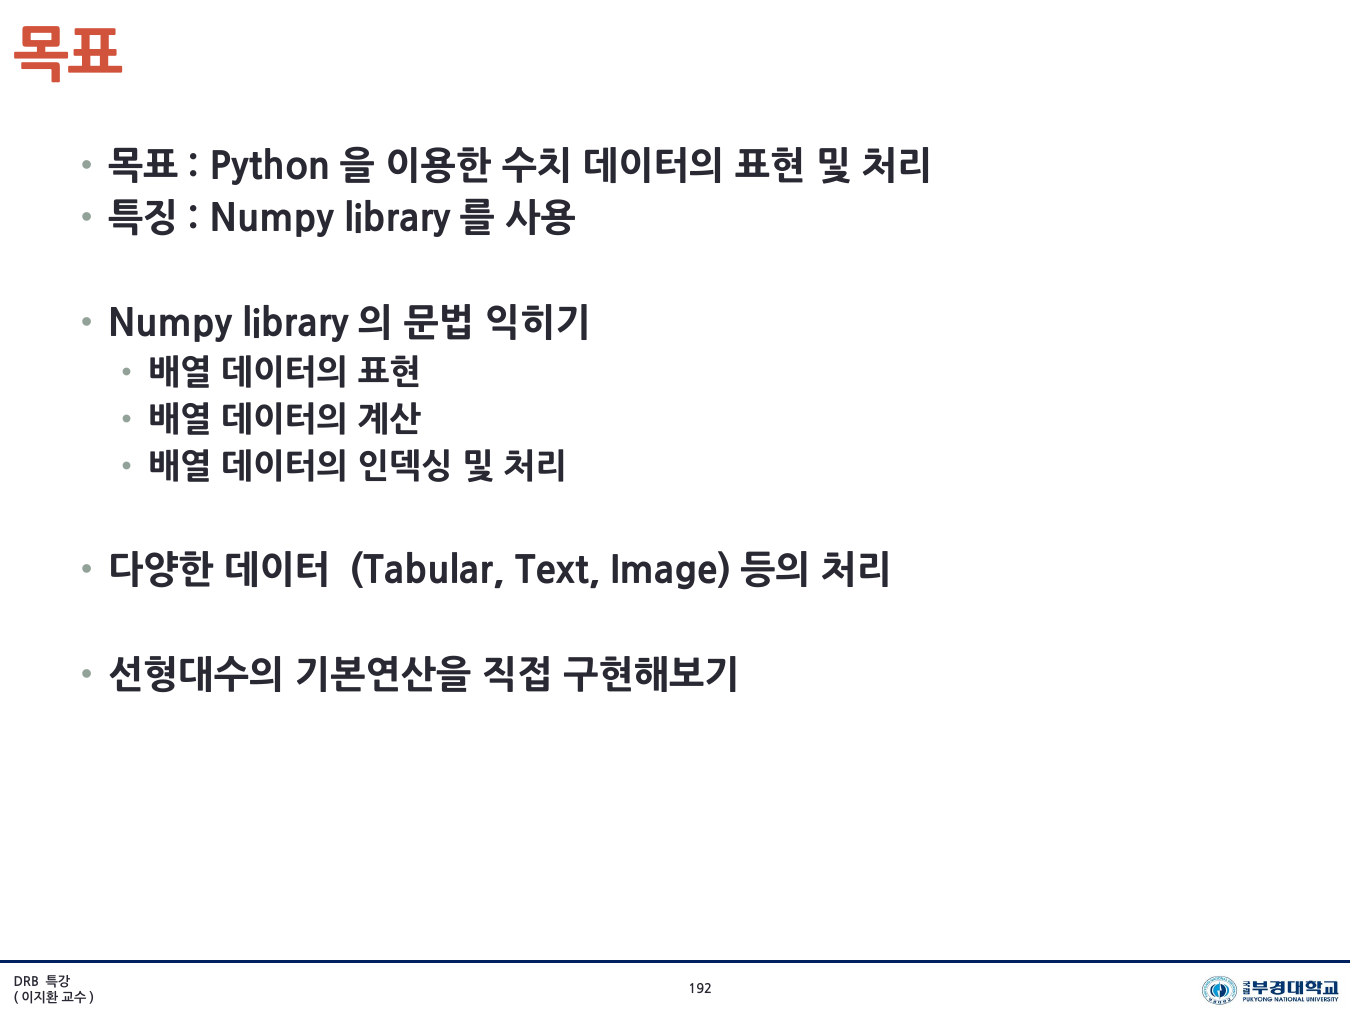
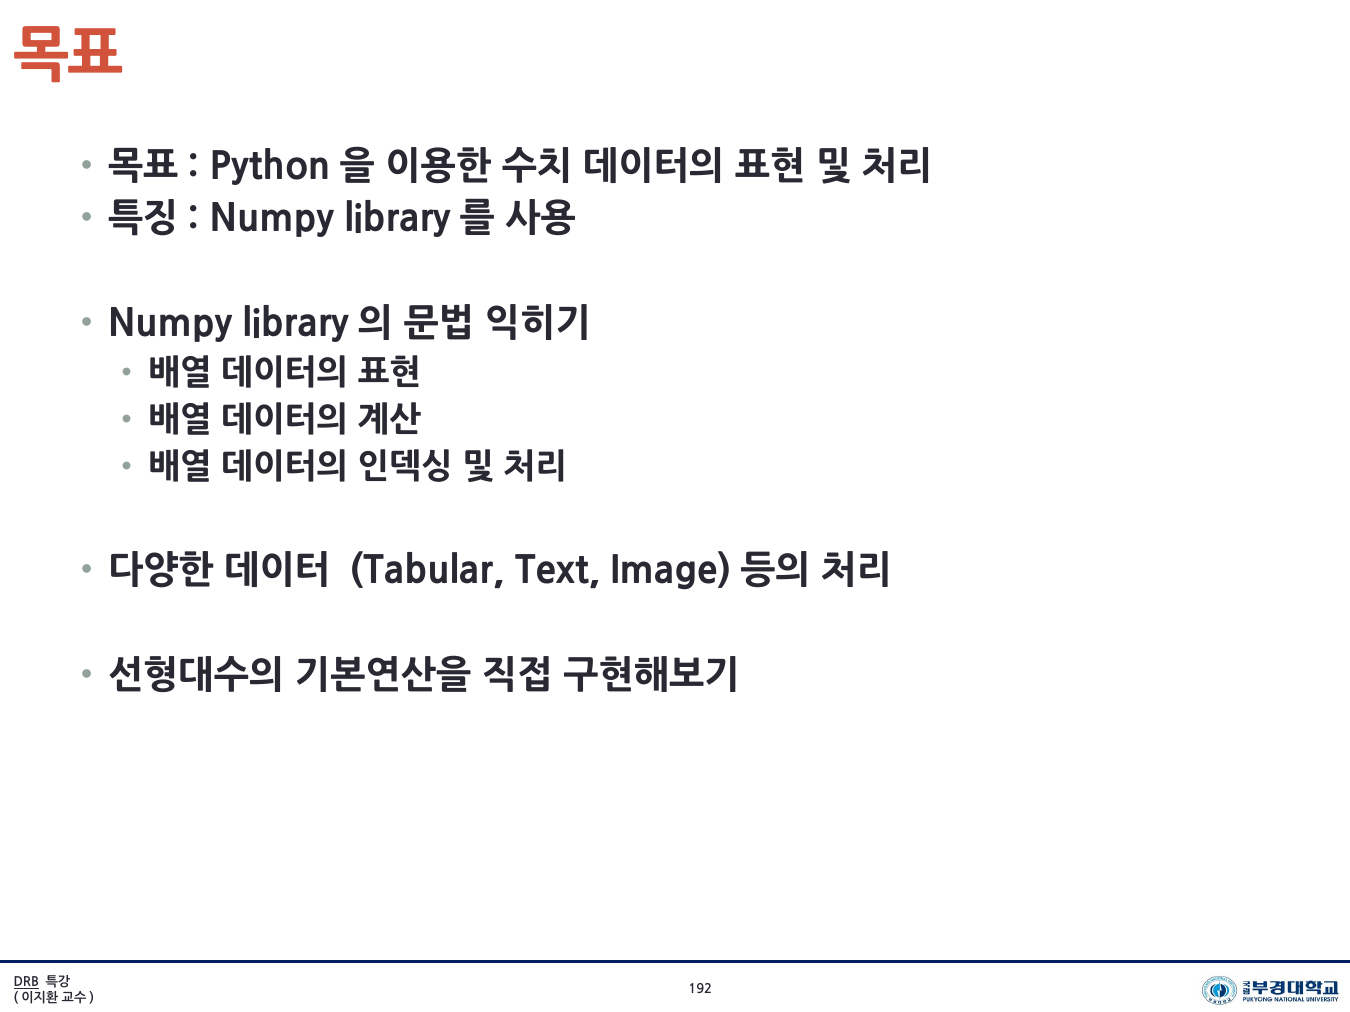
DRB underline: none -> present (26, 983)
